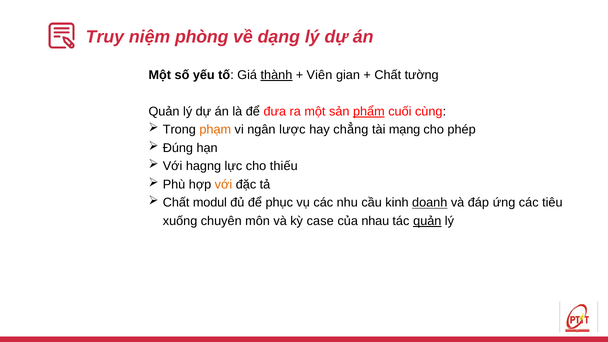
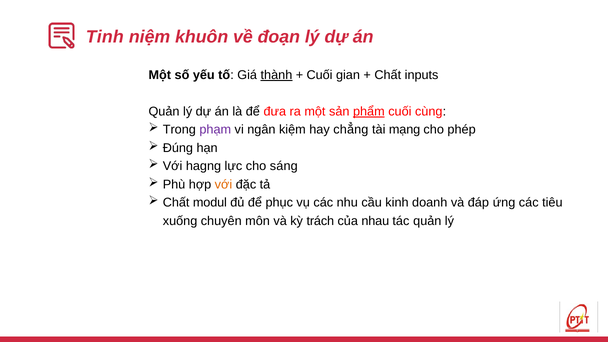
Truy: Truy -> Tinh (105, 37)
phòng: phòng -> khuôn (202, 37)
dạng: dạng -> đoạn (279, 37)
Viên: Viên -> Cuối (320, 75)
tường: tường -> inputs (422, 75)
phạm colour: orange -> purple (215, 130)
lược: lược -> kiệm (292, 130)
thiếu: thiếu -> sáng (284, 166)
doanh underline: present -> none (430, 203)
case: case -> trách (320, 221)
quản underline: present -> none (427, 221)
